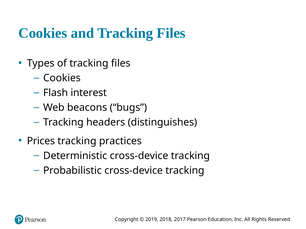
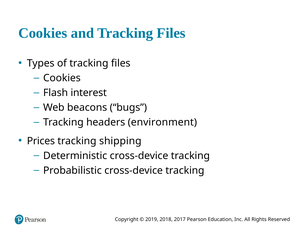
distinguishes: distinguishes -> environment (162, 123)
practices: practices -> shipping (120, 141)
